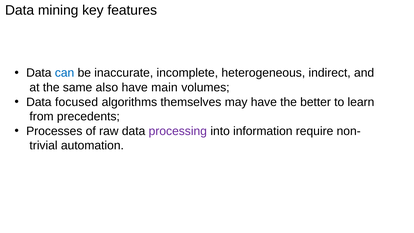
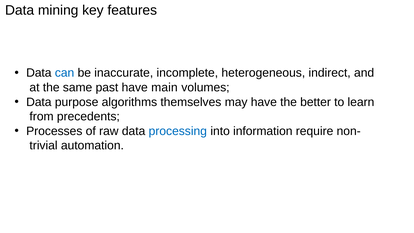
also: also -> past (107, 87)
focused: focused -> purpose (77, 102)
processing colour: purple -> blue (178, 131)
